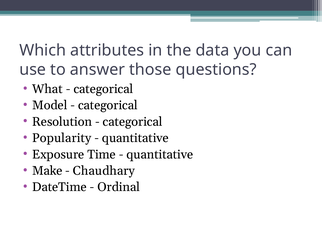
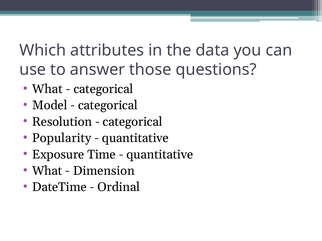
Make: Make -> What (47, 171)
Chaudhary: Chaudhary -> Dimension (104, 171)
